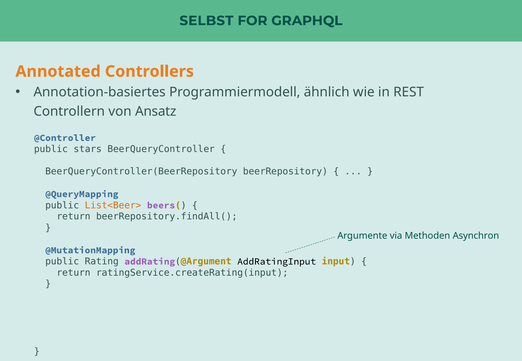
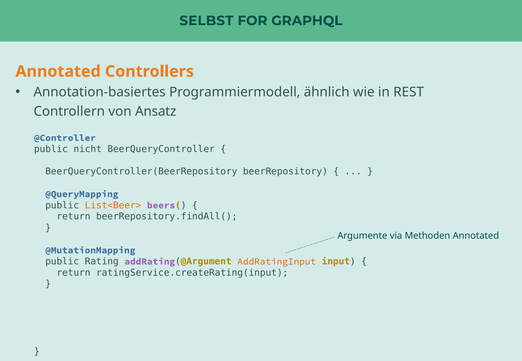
stars: stars -> nicht (88, 149)
Methoden Asynchron: Asynchron -> Annotated (476, 236)
AddRatingInput colour: black -> orange (277, 262)
